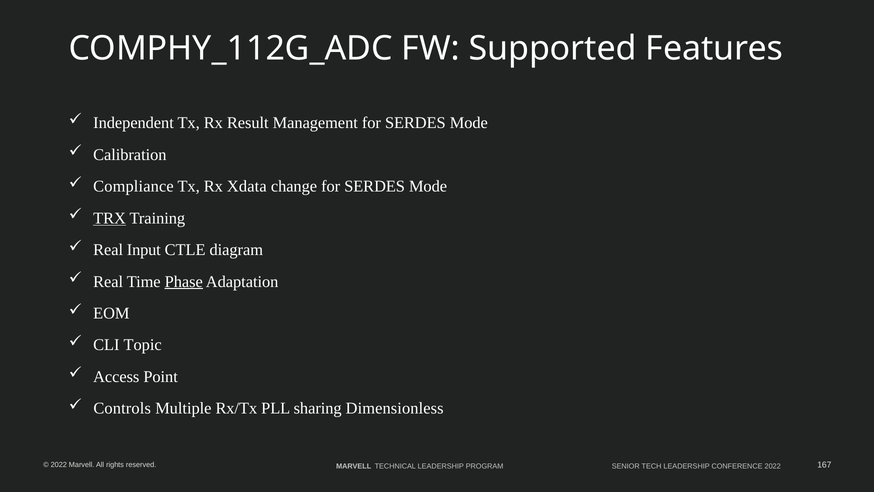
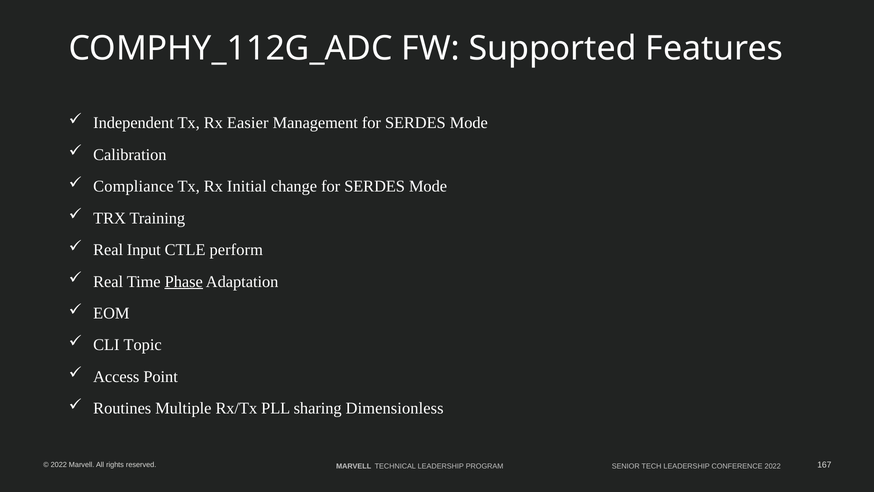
Result: Result -> Easier (248, 123)
Xdata: Xdata -> Initial (247, 186)
TRX underline: present -> none (110, 218)
diagram: diagram -> perform (236, 250)
Controls: Controls -> Routines (122, 408)
